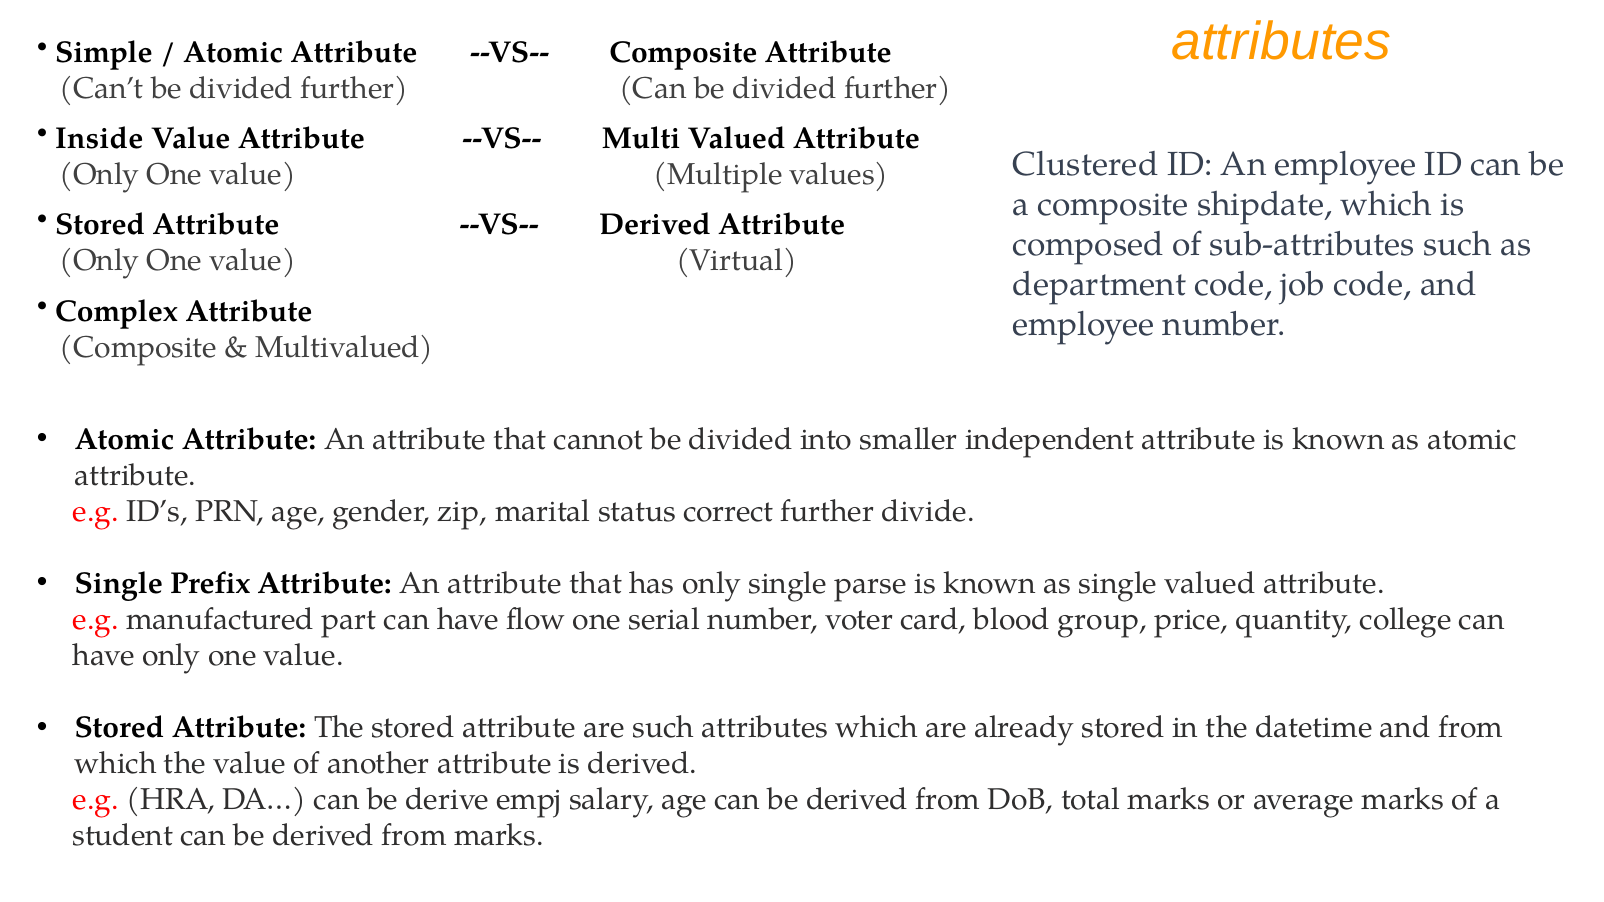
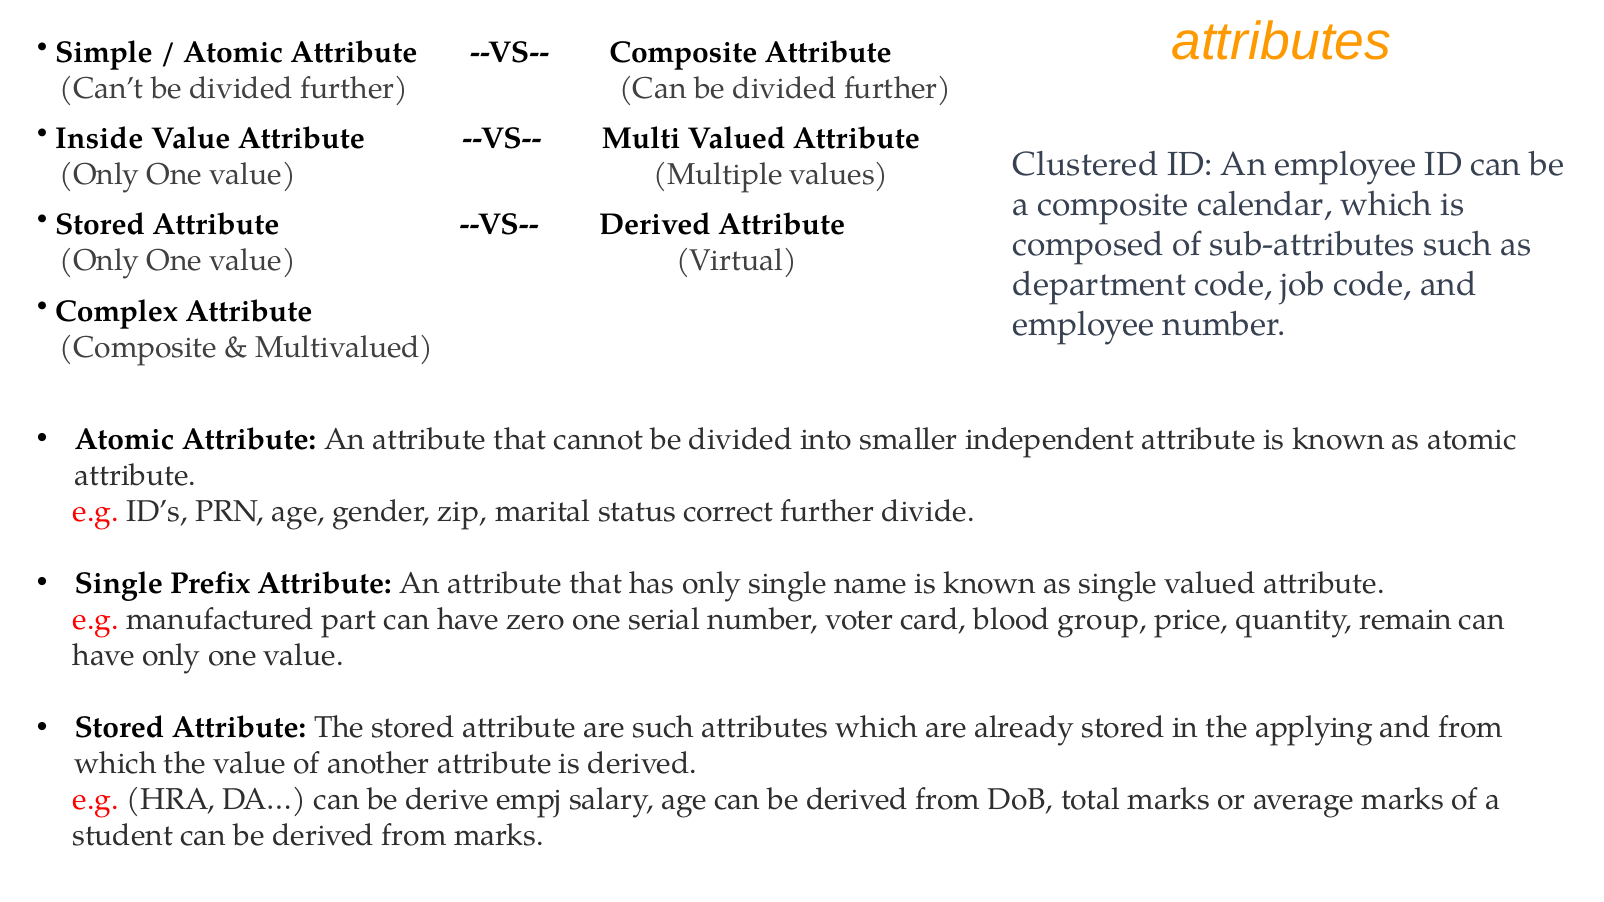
shipdate: shipdate -> calendar (1265, 205)
parse: parse -> name (871, 584)
flow: flow -> zero (536, 620)
college: college -> remain (1406, 620)
datetime: datetime -> applying (1314, 728)
